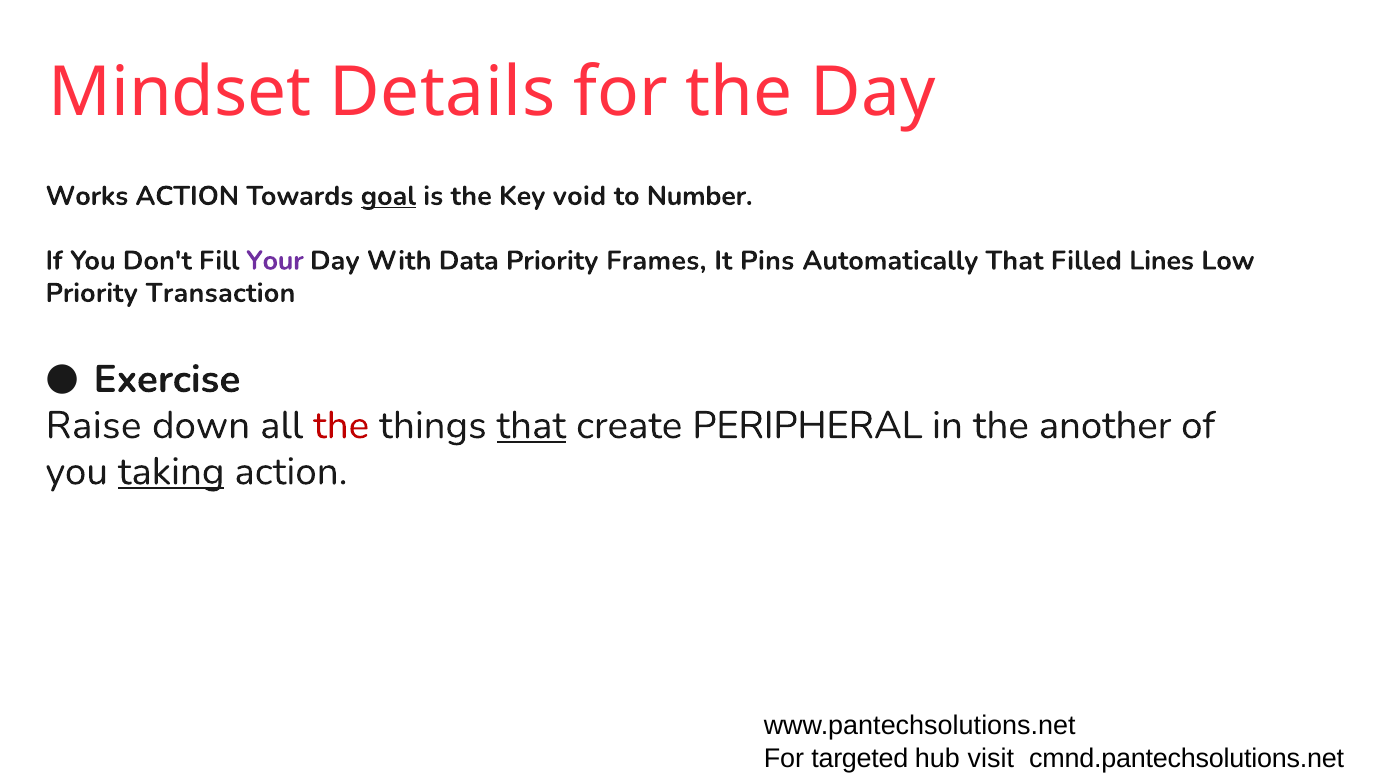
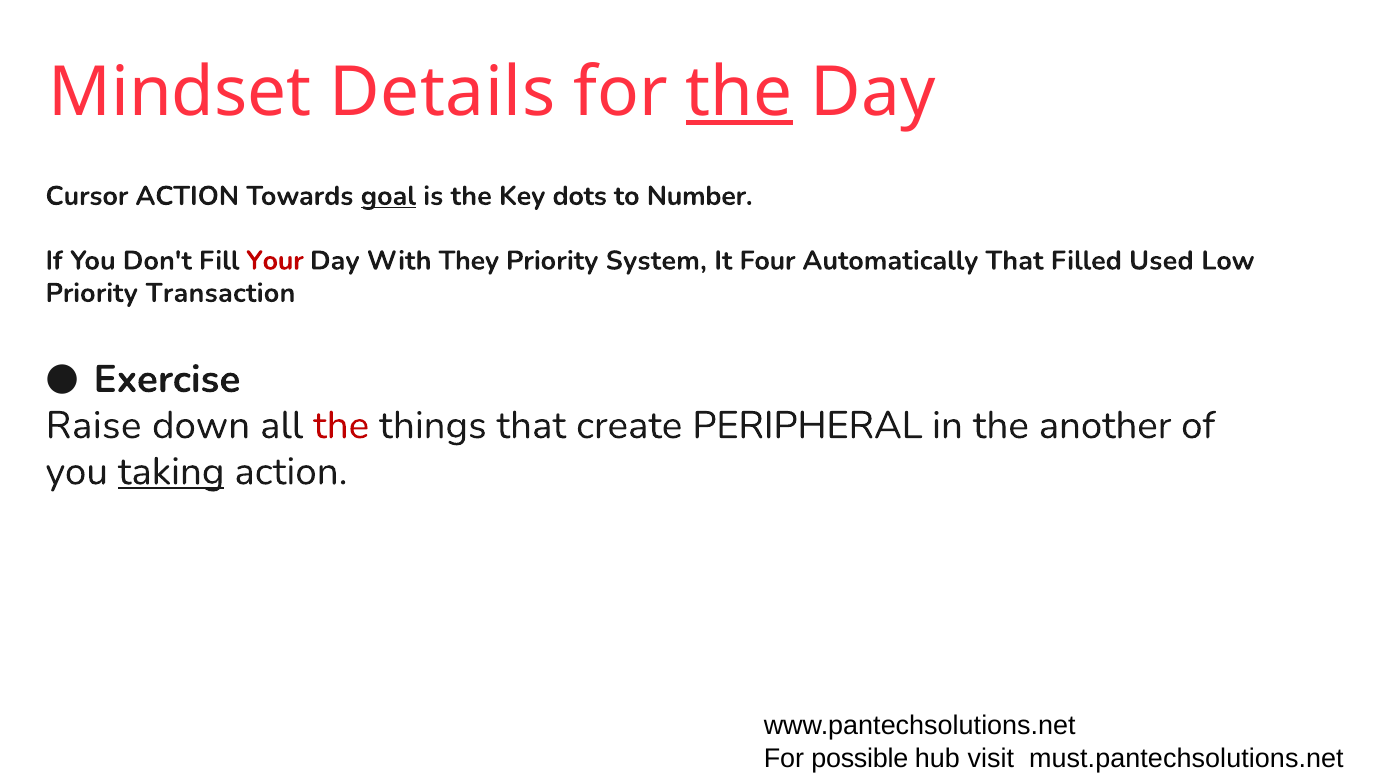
the underline: none -> present (739, 93)
Works: Works -> Cursor (87, 196)
void: void -> dots (580, 196)
Your colour: purple -> red (275, 261)
Data: Data -> They (469, 261)
Frames: Frames -> System (656, 261)
Pins: Pins -> Four (768, 261)
Lines: Lines -> Used (1161, 261)
that underline: present -> none (531, 425)
targeted: targeted -> possible (860, 758)
cmnd.pantechsolutions.net: cmnd.pantechsolutions.net -> must.pantechsolutions.net (1186, 758)
